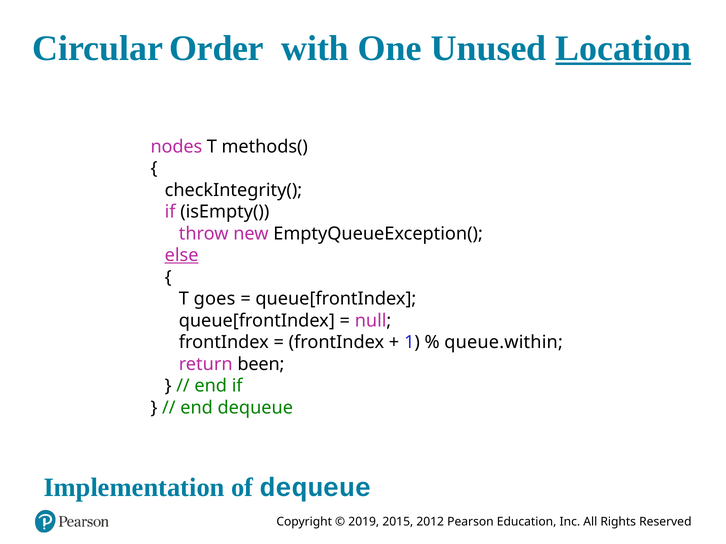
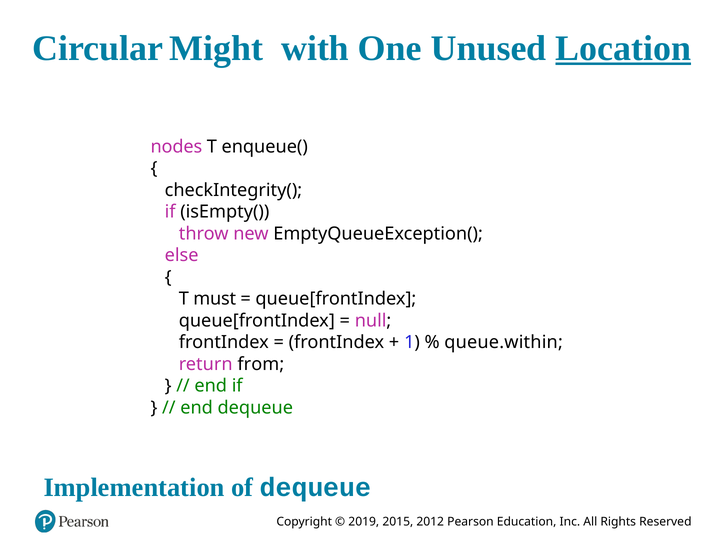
Order: Order -> Might (216, 48)
methods(: methods( -> enqueue( (265, 147)
else underline: present -> none (182, 256)
goes: goes -> must (215, 299)
been: been -> from (261, 364)
